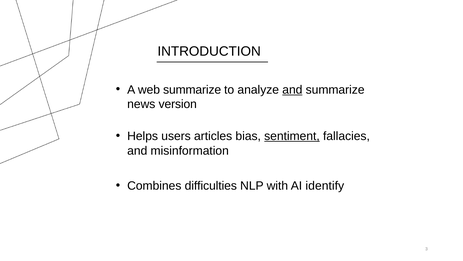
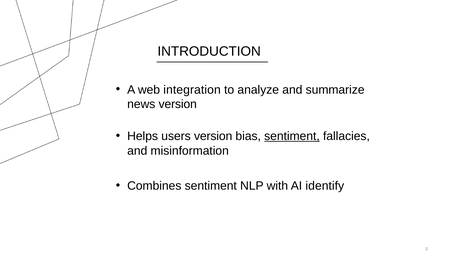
web summarize: summarize -> integration (192, 89)
and underline: present -> none (292, 89)
users articles: articles -> version (213, 136)
Combines difficulties: difficulties -> sentiment (211, 186)
